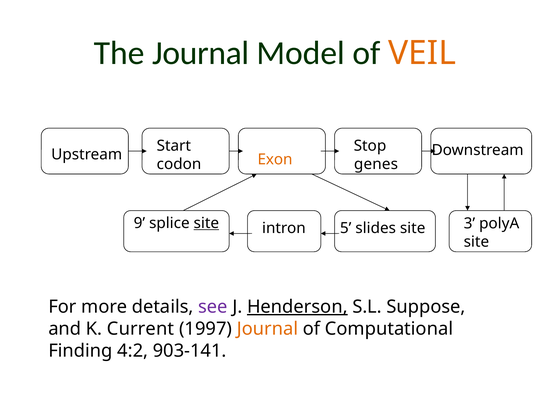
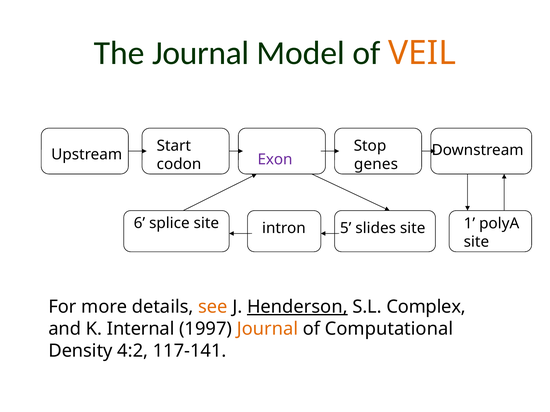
Exon colour: orange -> purple (275, 160)
9: 9 -> 6 (139, 223)
site underline: present -> none (206, 223)
3: 3 -> 1 (469, 224)
see colour: purple -> orange (213, 307)
Suppose: Suppose -> Complex (426, 307)
Current: Current -> Internal (141, 329)
Finding: Finding -> Density (80, 351)
903-141: 903-141 -> 117-141 (190, 351)
